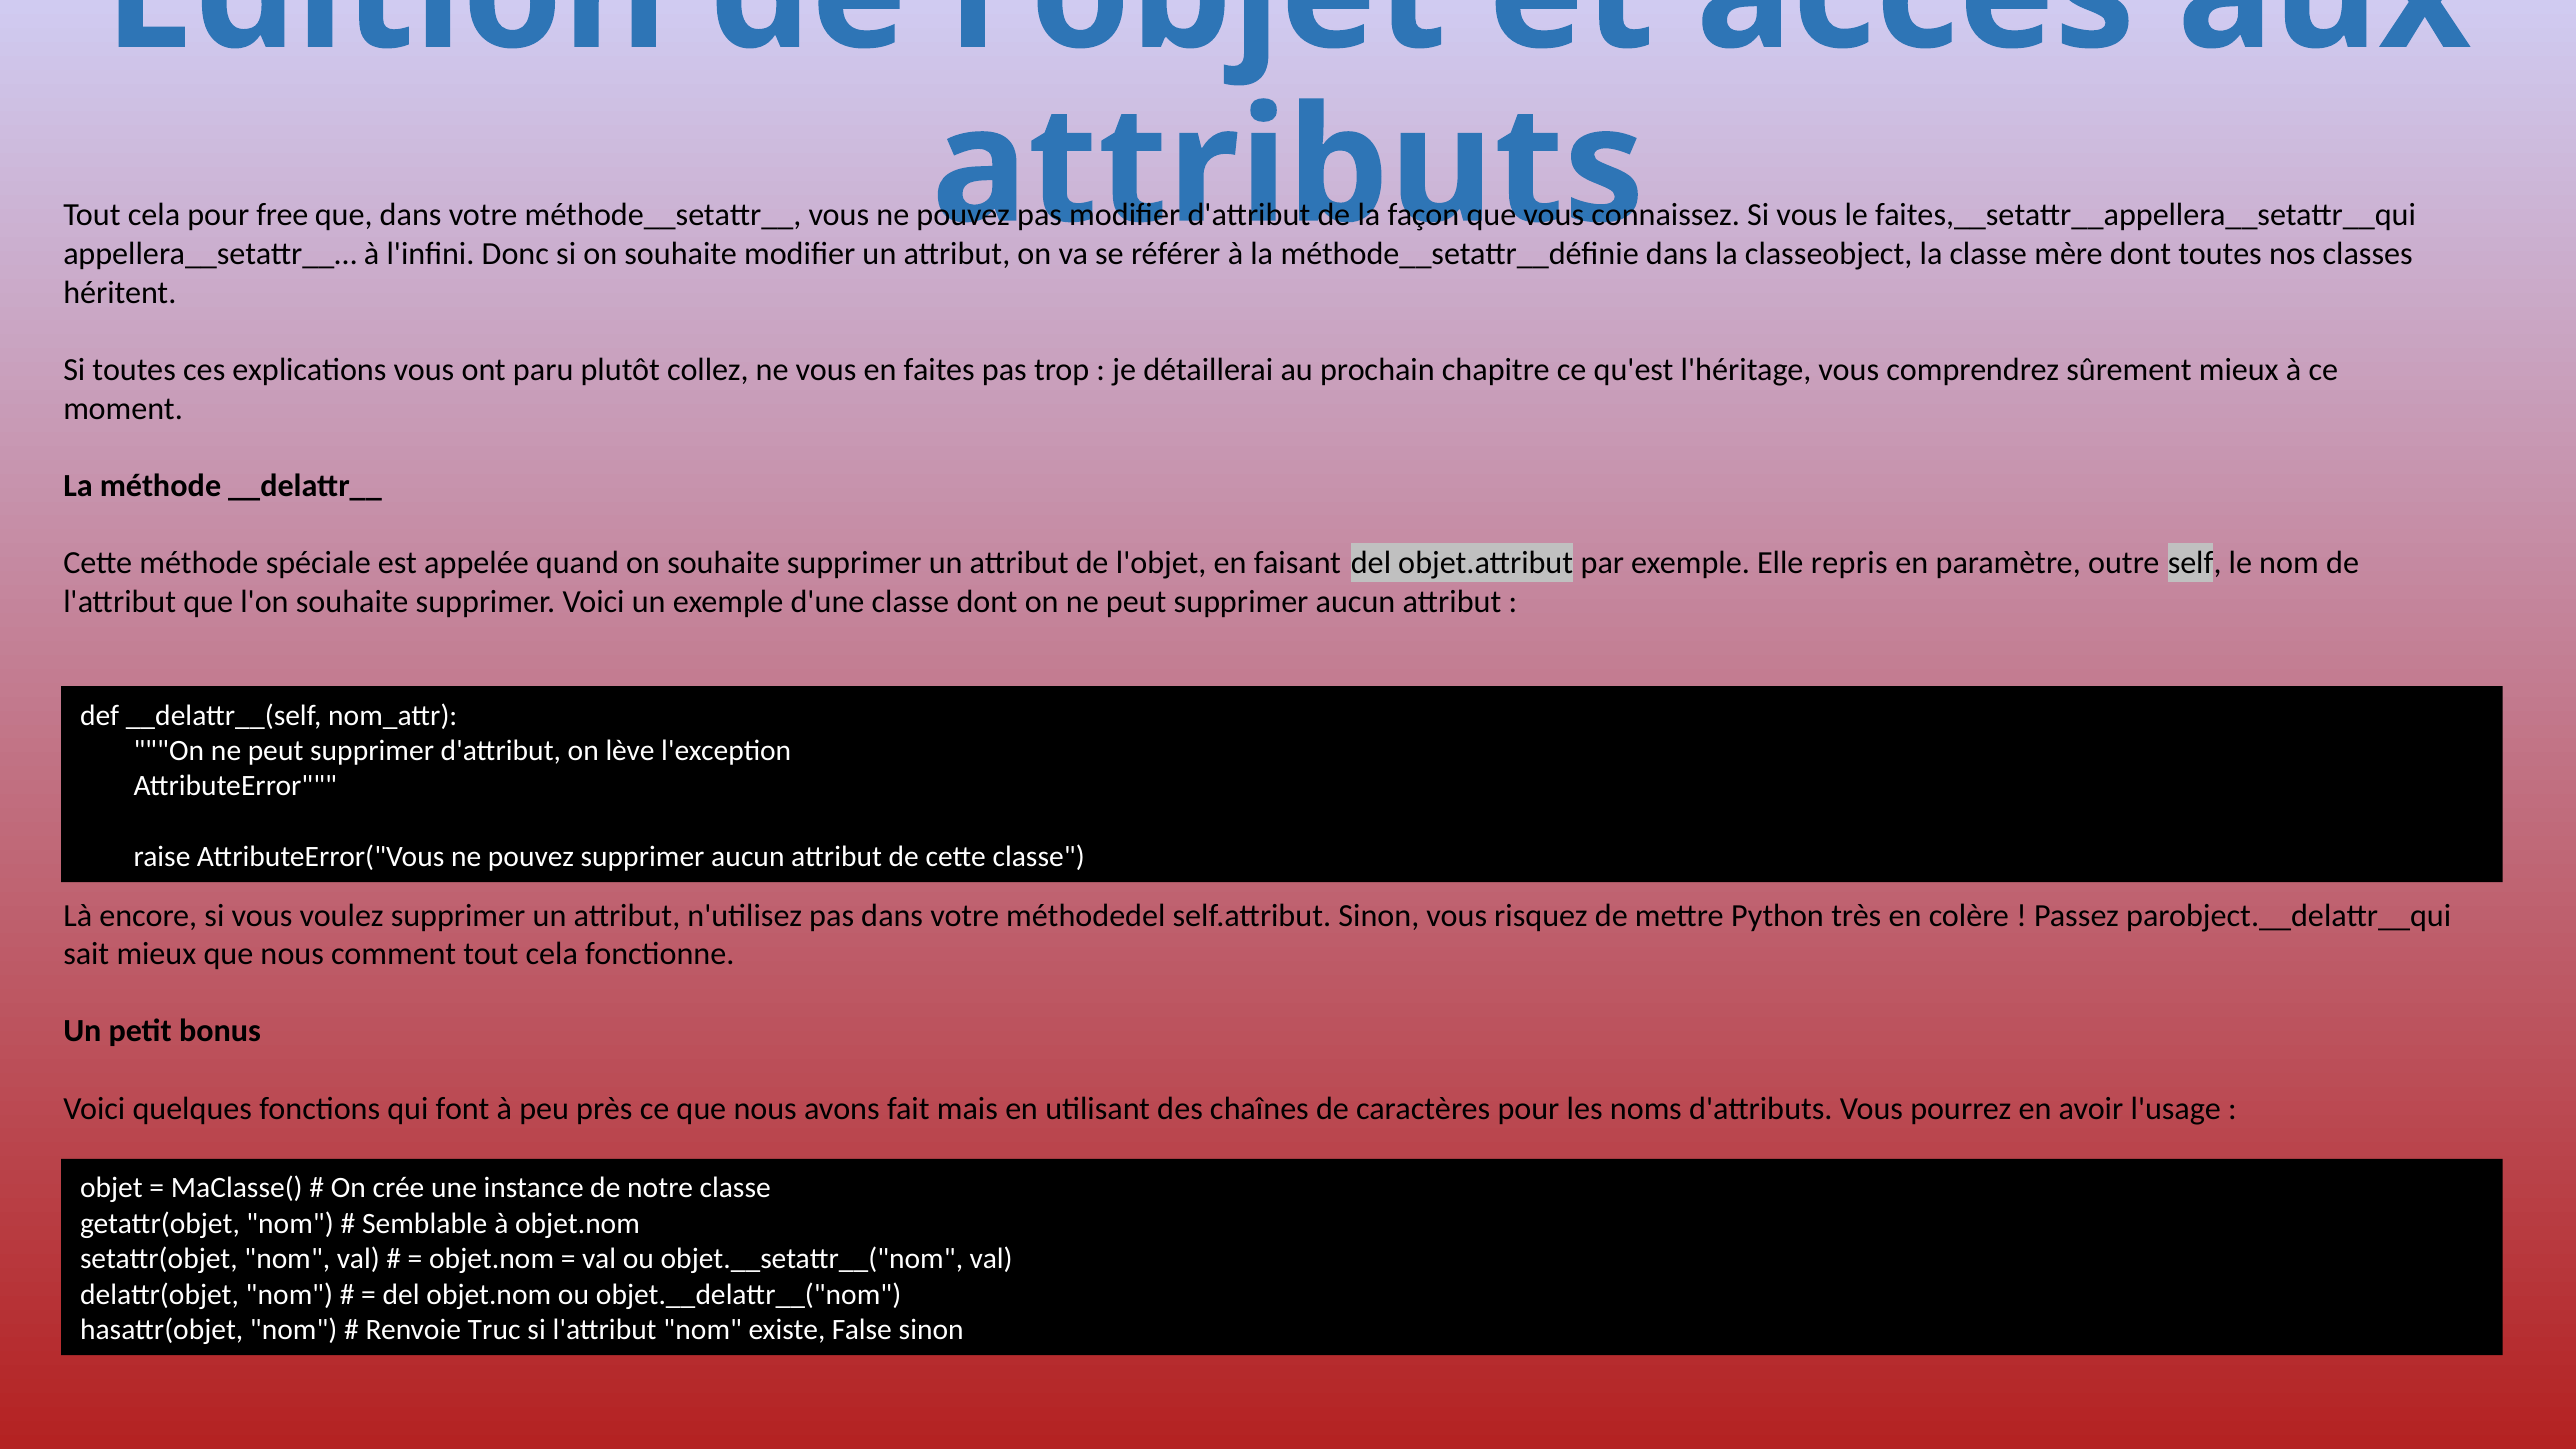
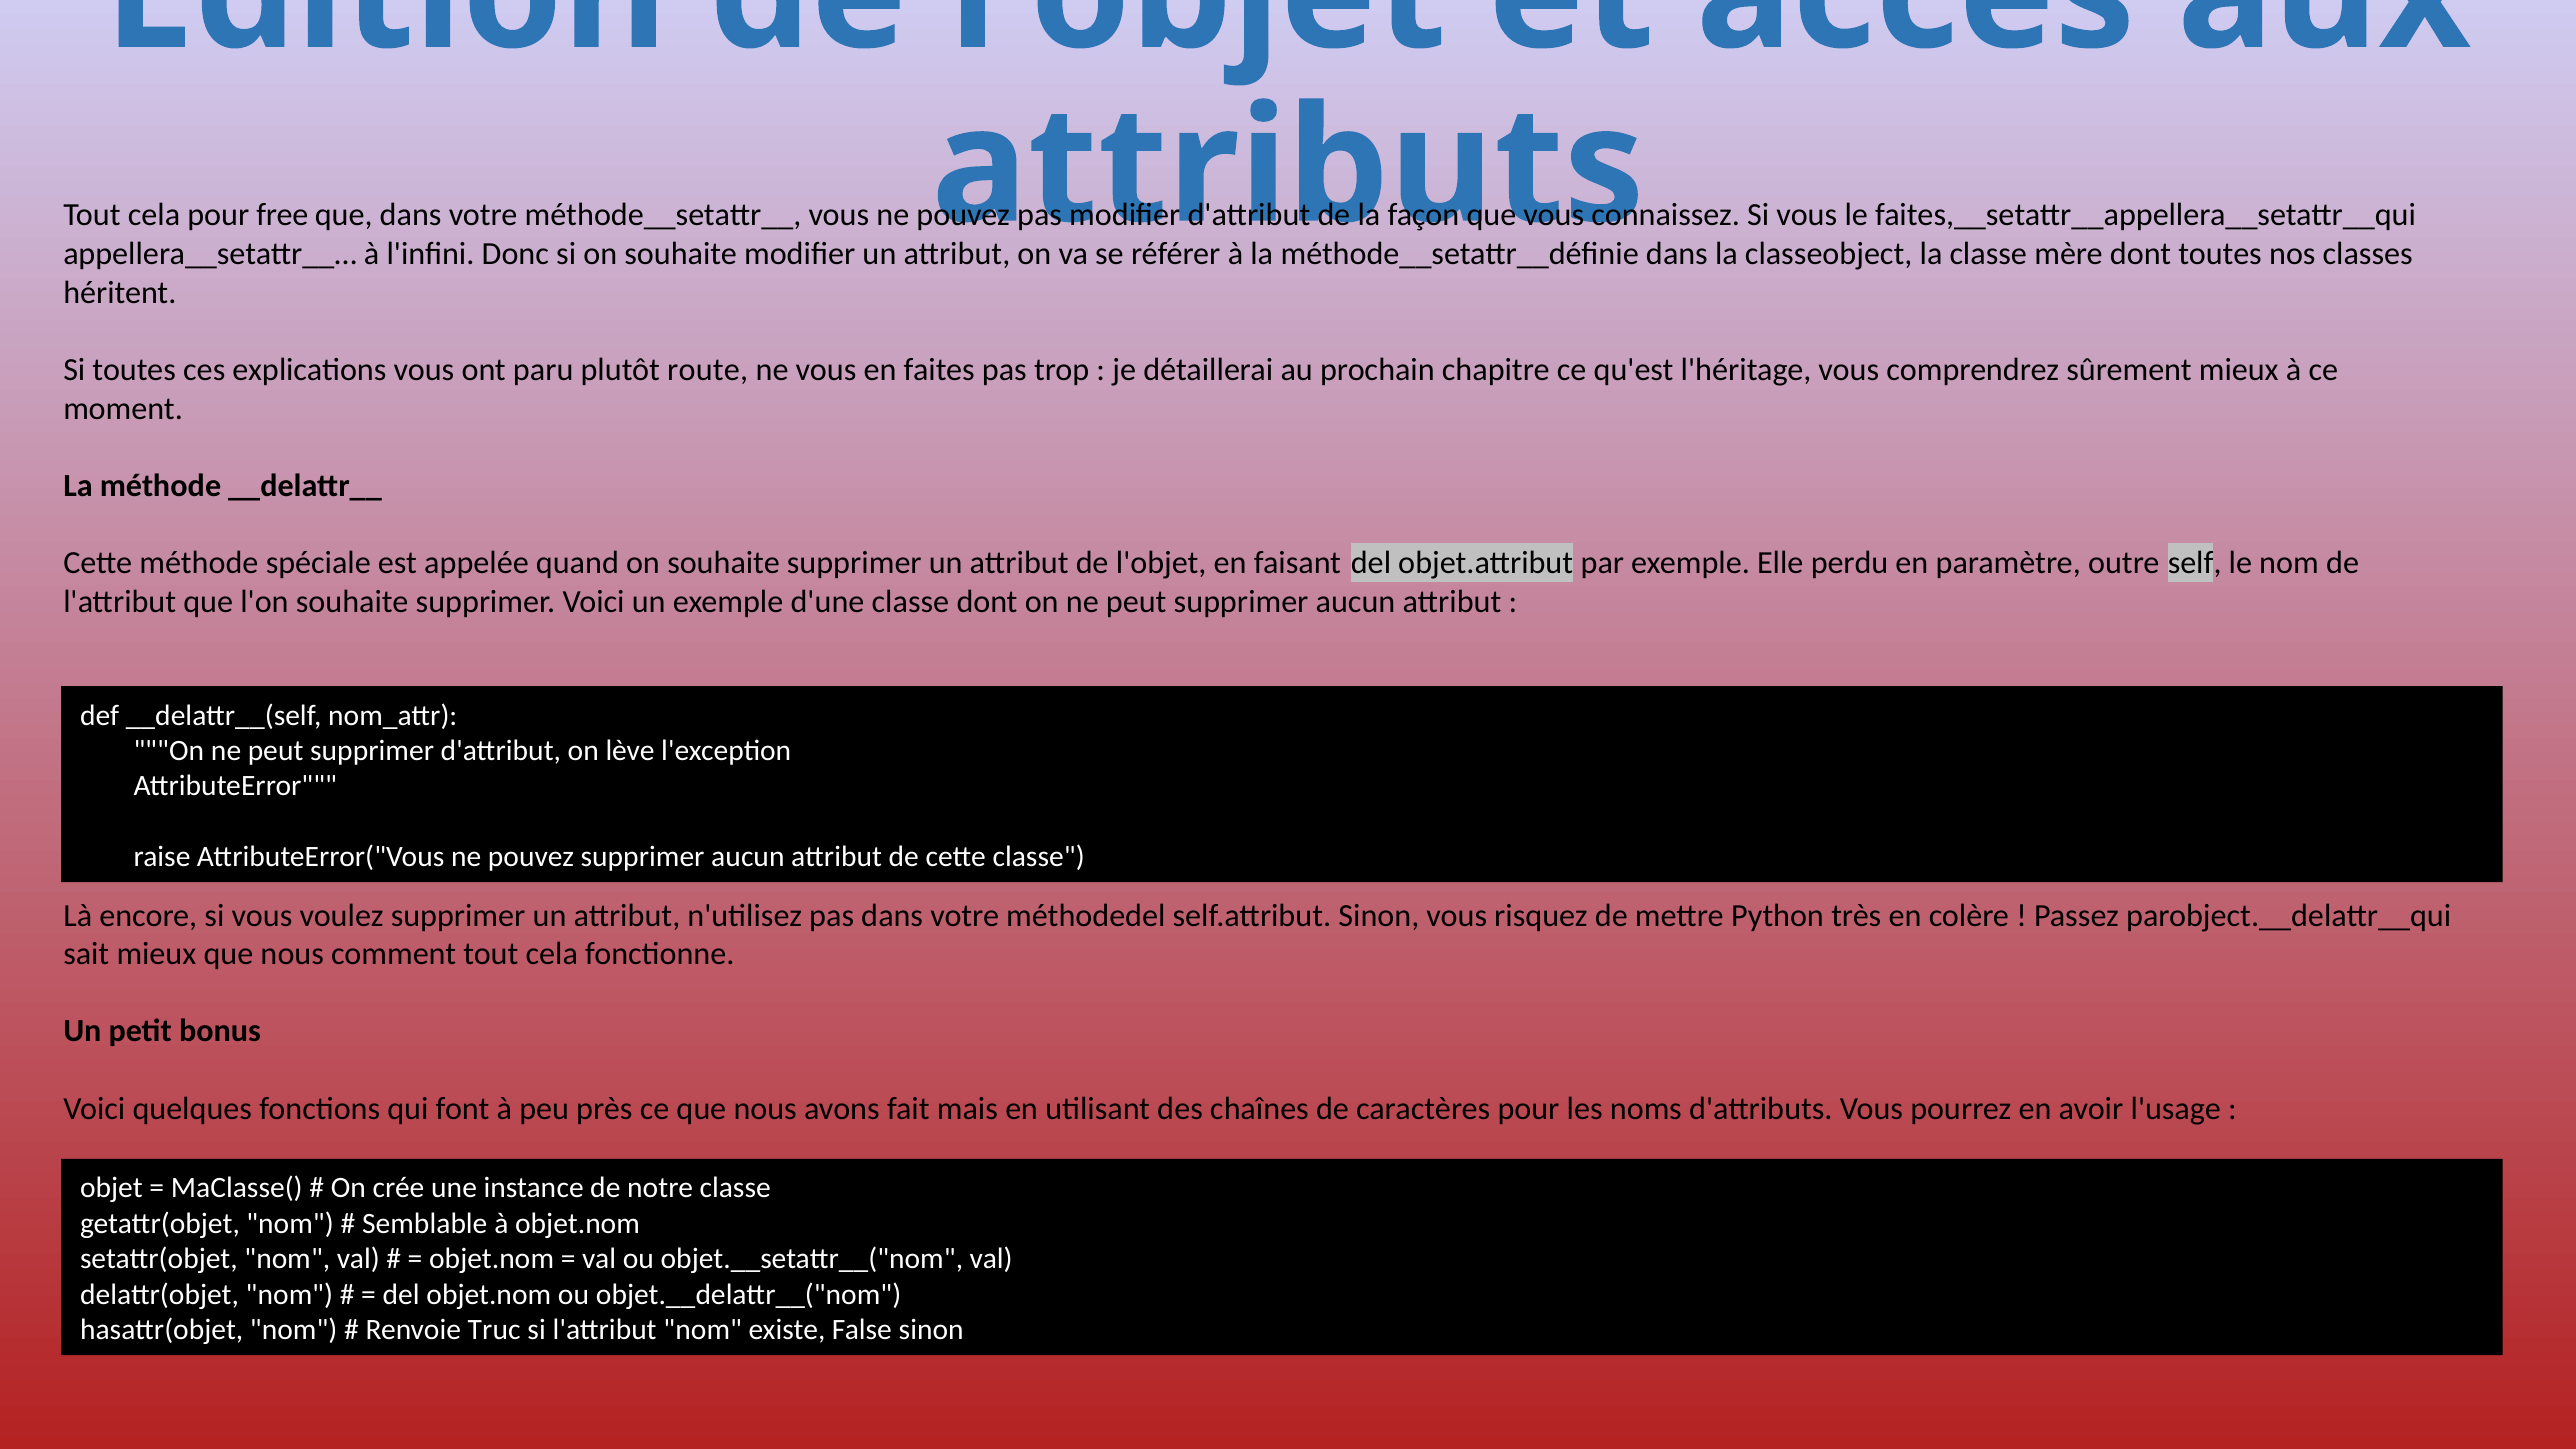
collez: collez -> route (708, 370)
repris: repris -> perdu (1850, 563)
